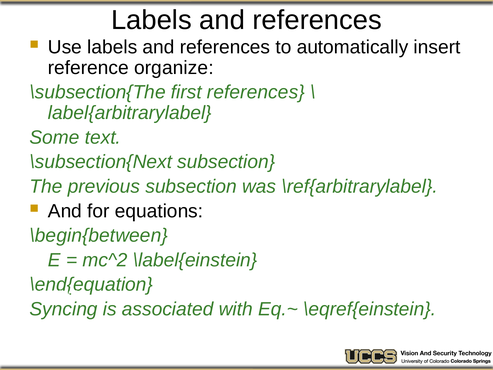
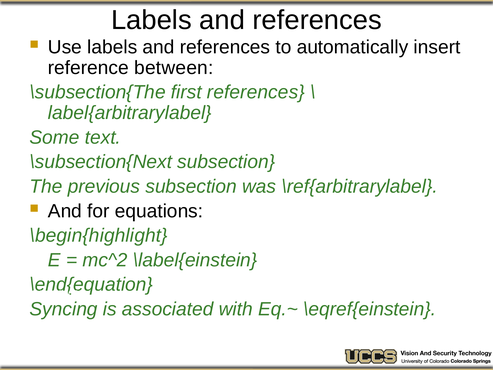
organize: organize -> between (174, 68)
\begin{between: \begin{between -> \begin{highlight (99, 235)
